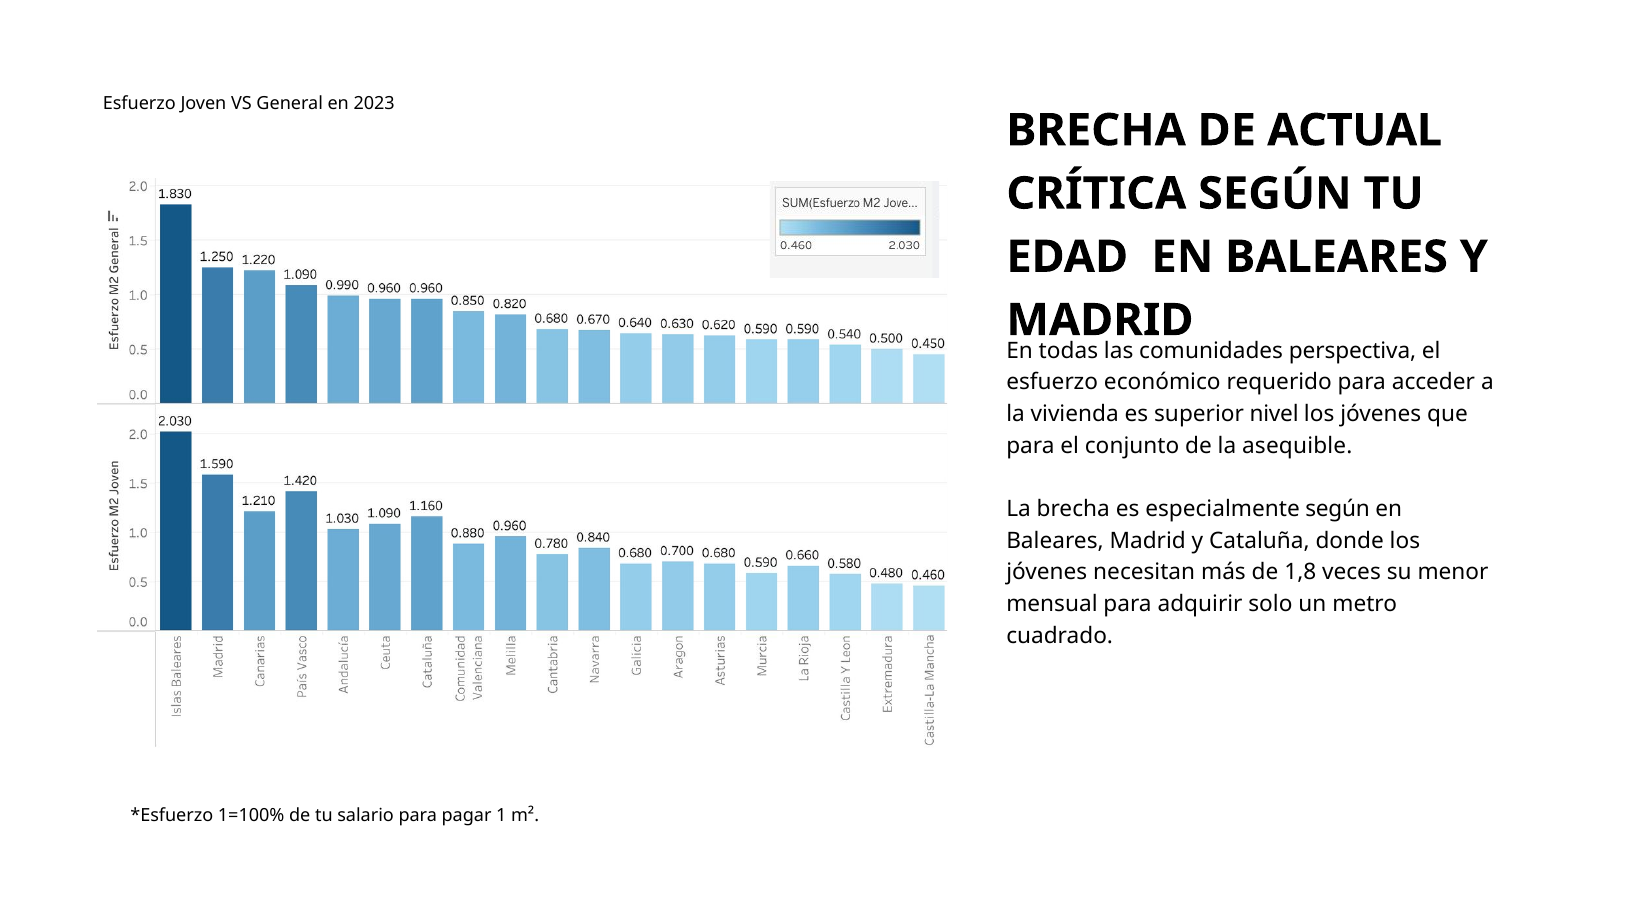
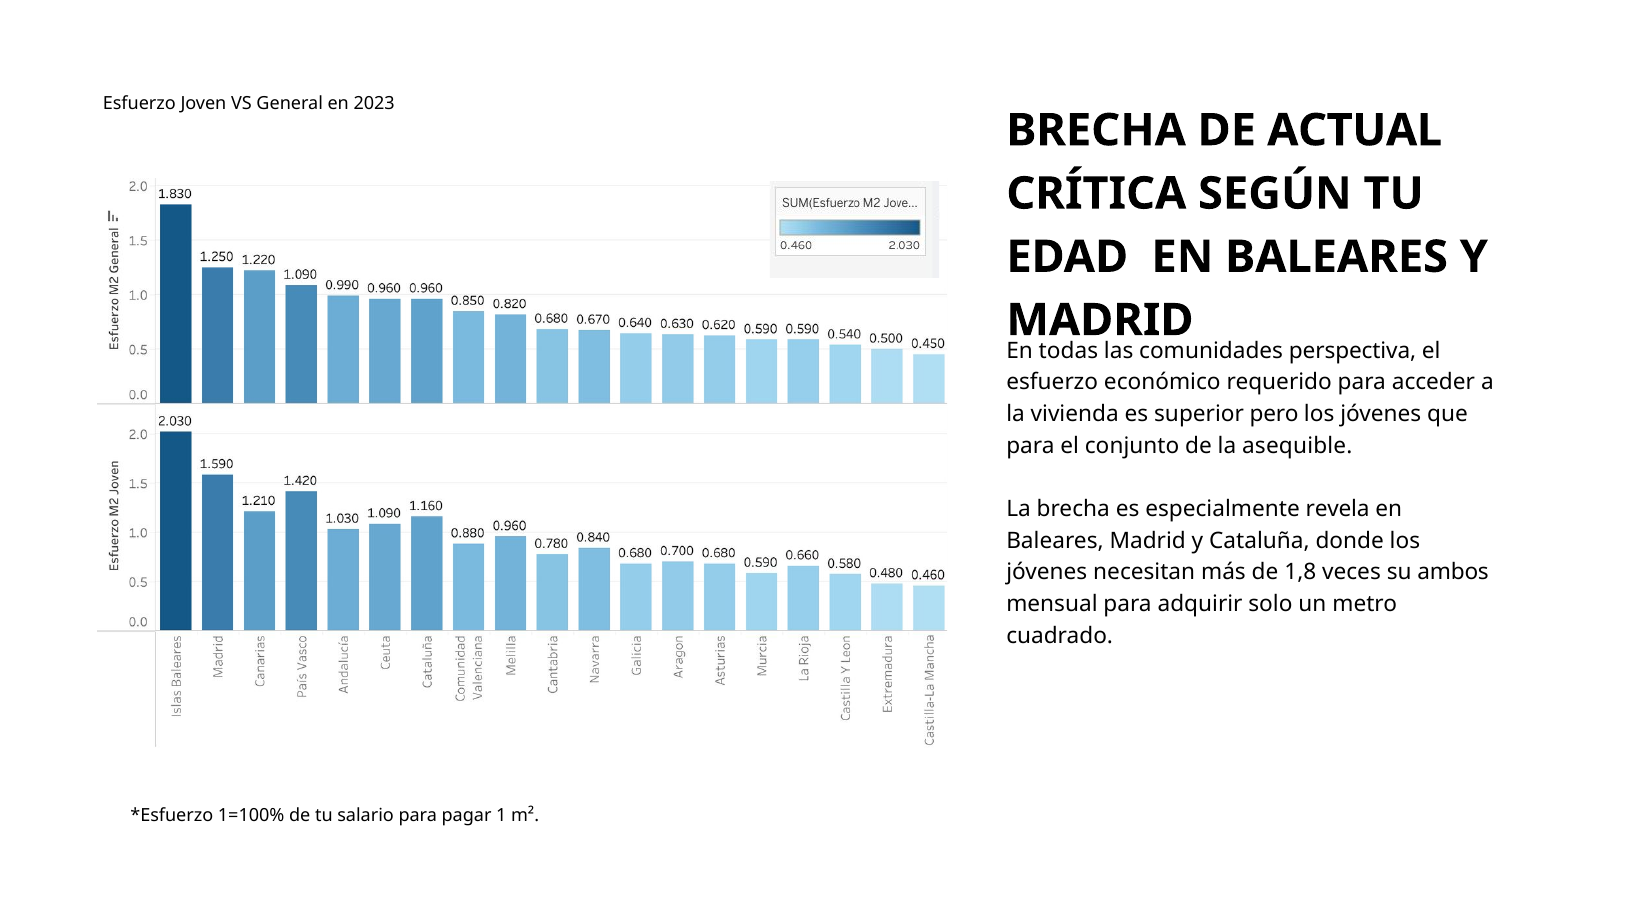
nivel: nivel -> pero (1274, 414)
especialmente según: según -> revela (1338, 509)
menor: menor -> ambos (1453, 572)
